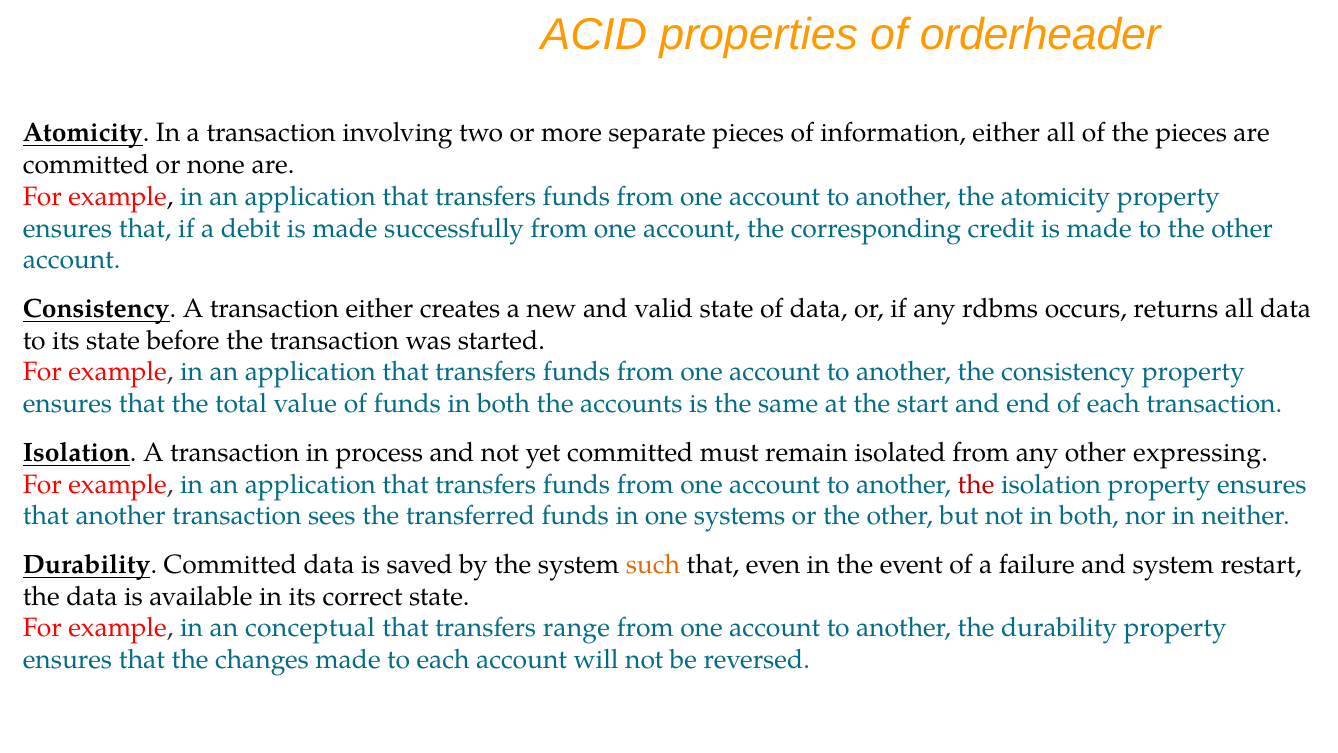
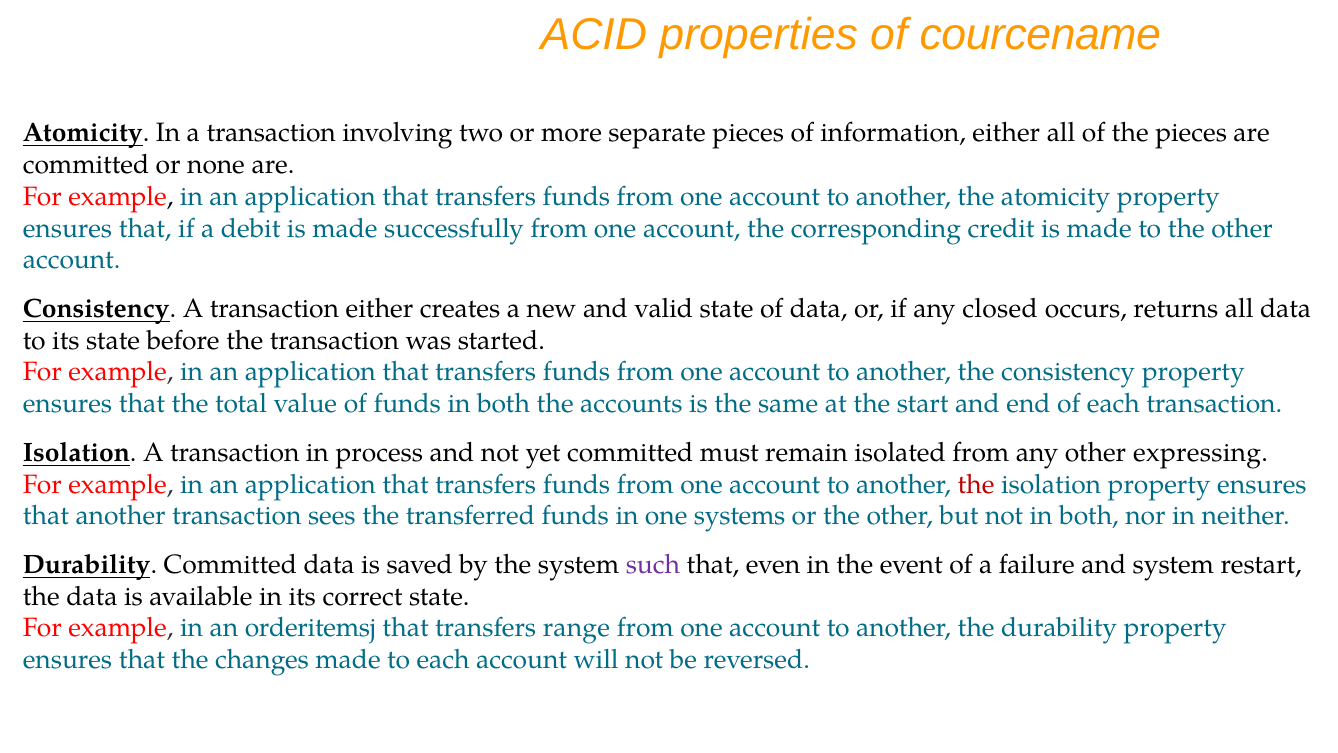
orderheader: orderheader -> courcename (1040, 35)
rdbms: rdbms -> closed (1000, 309)
such colour: orange -> purple (653, 564)
conceptual: conceptual -> orderitemsj (310, 628)
